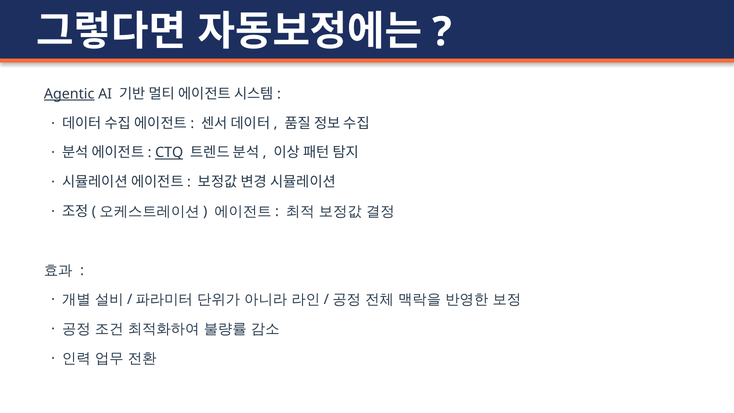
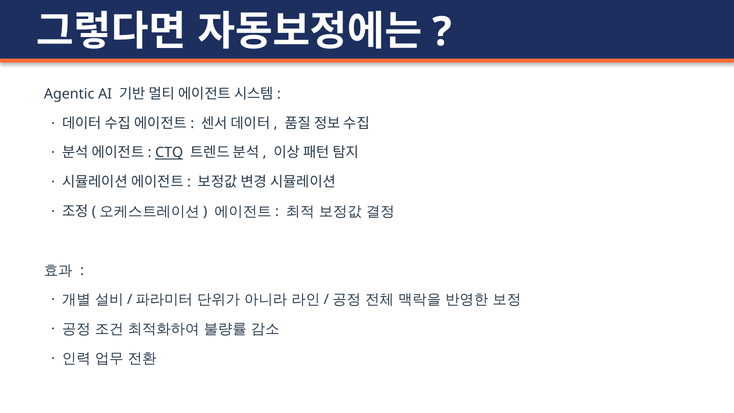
Agentic underline: present -> none (69, 94)
